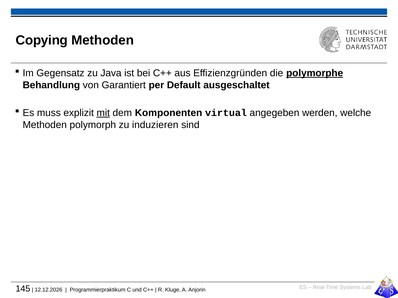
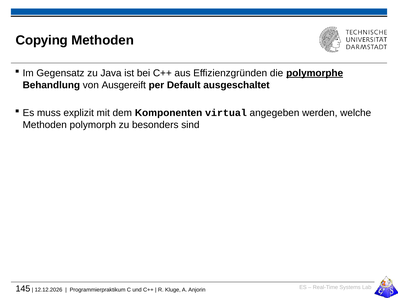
Garantiert: Garantiert -> Ausgereift (124, 85)
mit underline: present -> none (103, 113)
induzieren: induzieren -> besonders (155, 125)
